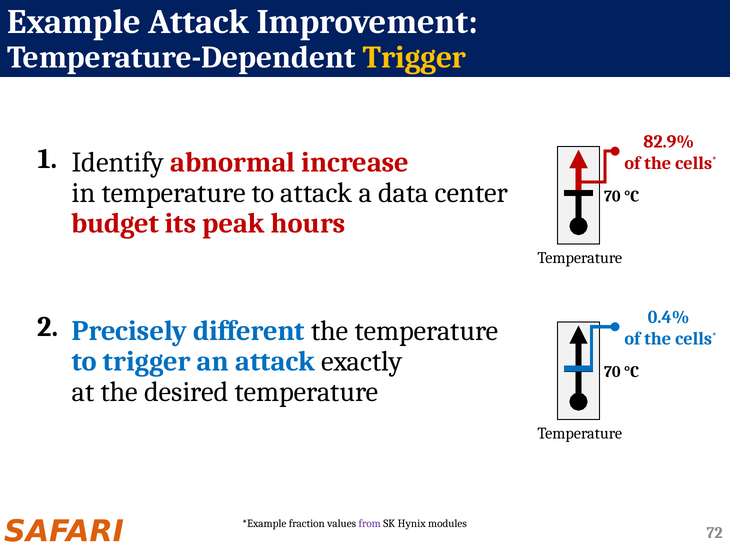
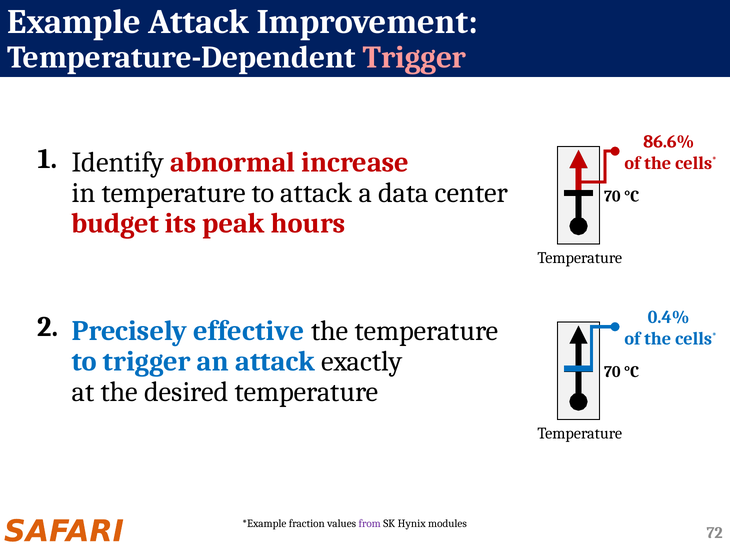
Trigger colour: yellow -> pink (415, 58)
82.9%: 82.9% -> 86.6% (669, 142)
different: different -> effective (249, 331)
